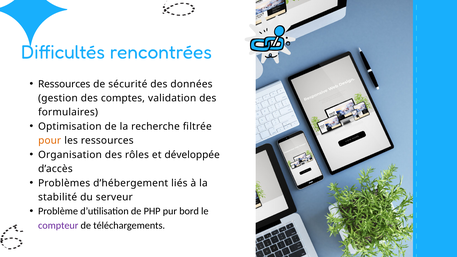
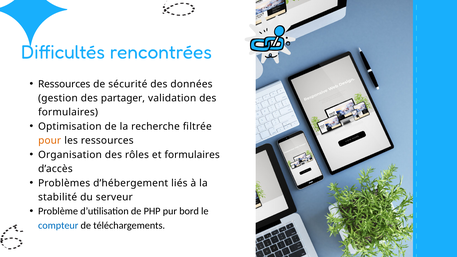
comptes: comptes -> partager (123, 98)
et développée: développée -> formulaires (192, 155)
compteur colour: purple -> blue (58, 225)
